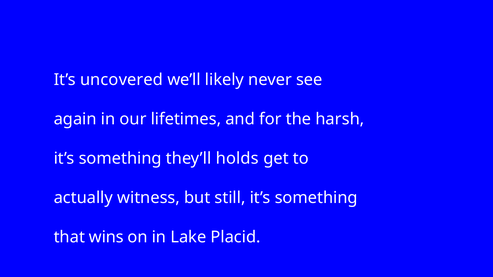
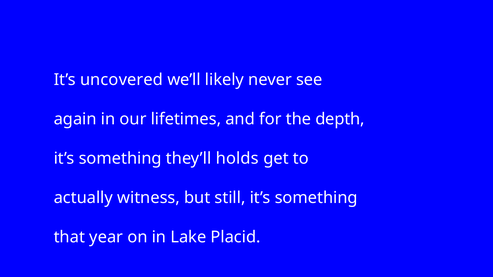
harsh: harsh -> depth (340, 119)
wins: wins -> year (106, 237)
